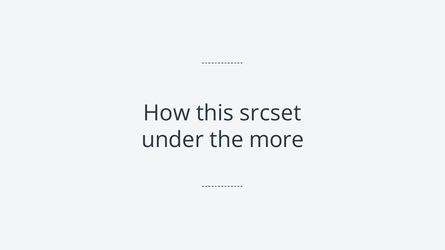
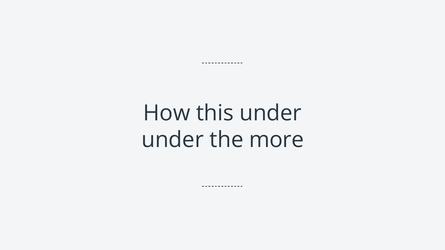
this srcset: srcset -> under (271, 113)
